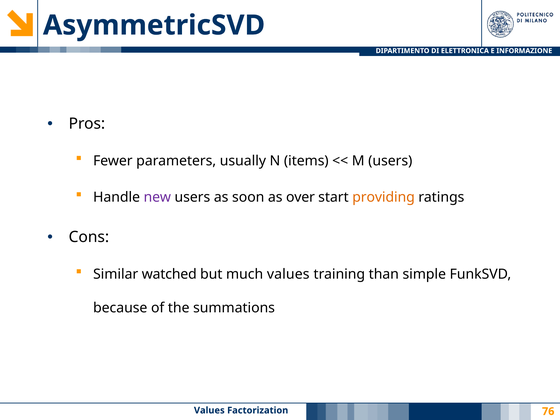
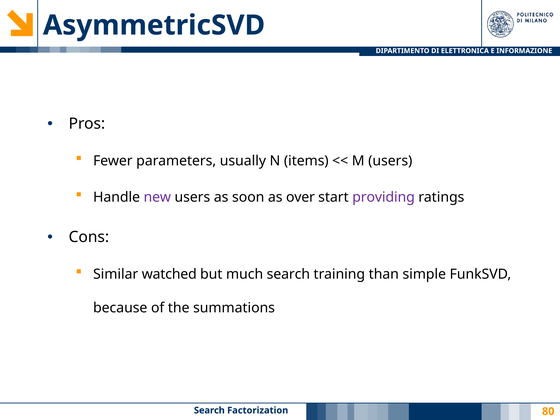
providing colour: orange -> purple (384, 197)
much values: values -> search (288, 274)
Values: Values -> Search (209, 410)
76: 76 -> 80 (548, 411)
